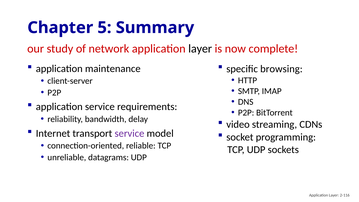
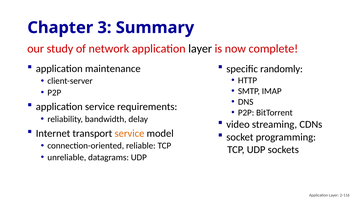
5: 5 -> 3 (104, 28)
browsing: browsing -> randomly (282, 69)
service colour: purple -> orange (129, 133)
